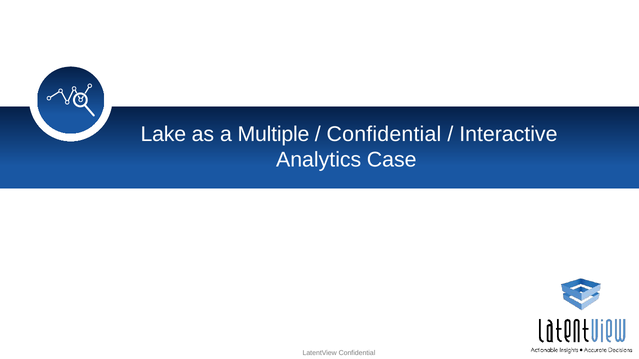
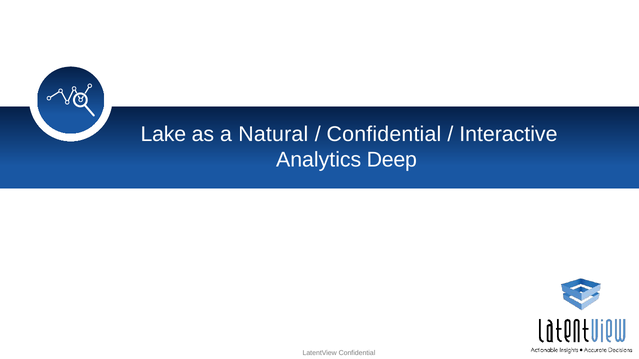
Multiple: Multiple -> Natural (273, 134)
Case: Case -> Deep (392, 160)
